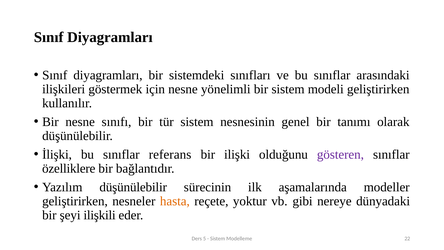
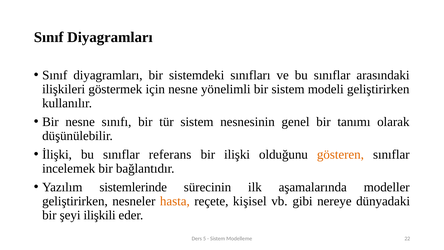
gösteren colour: purple -> orange (340, 154)
özelliklere: özelliklere -> incelemek (69, 168)
Yazılım düşünülebilir: düşünülebilir -> sistemlerinde (133, 187)
yoktur: yoktur -> kişisel (250, 201)
